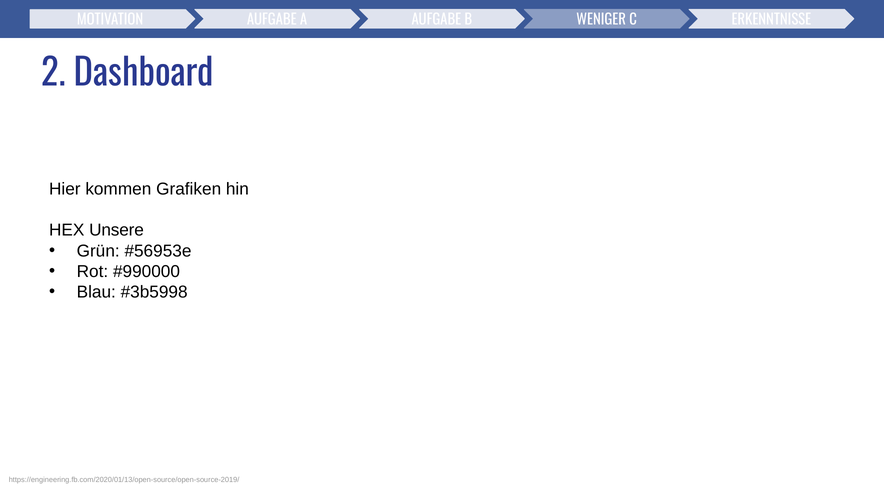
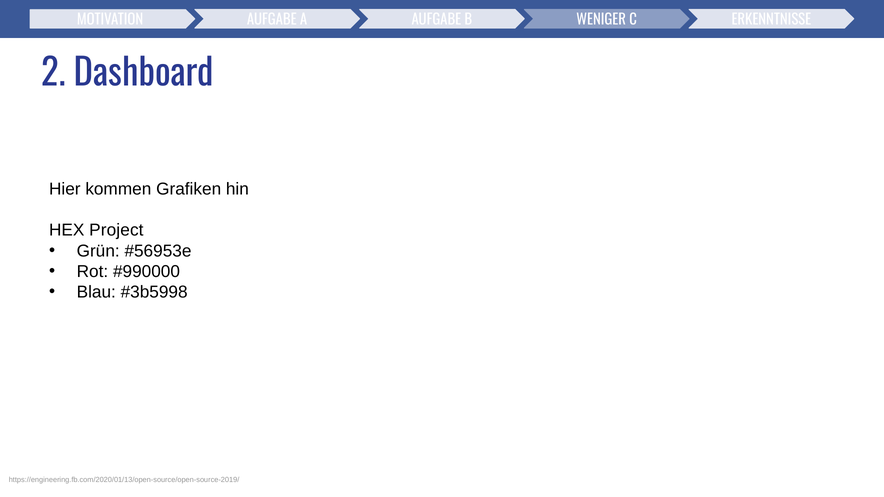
Unsere: Unsere -> Project (116, 230)
